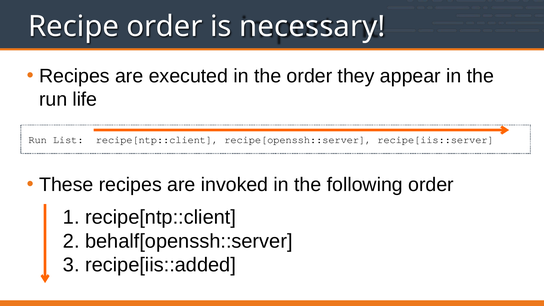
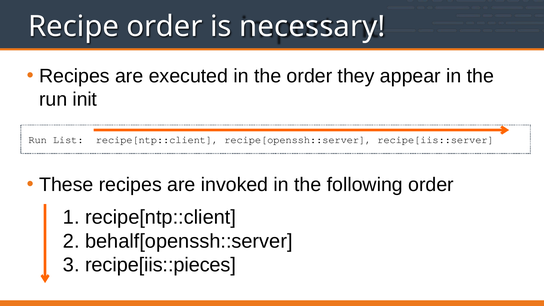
life: life -> init (85, 99)
recipe[iis::added: recipe[iis::added -> recipe[iis::pieces (161, 265)
